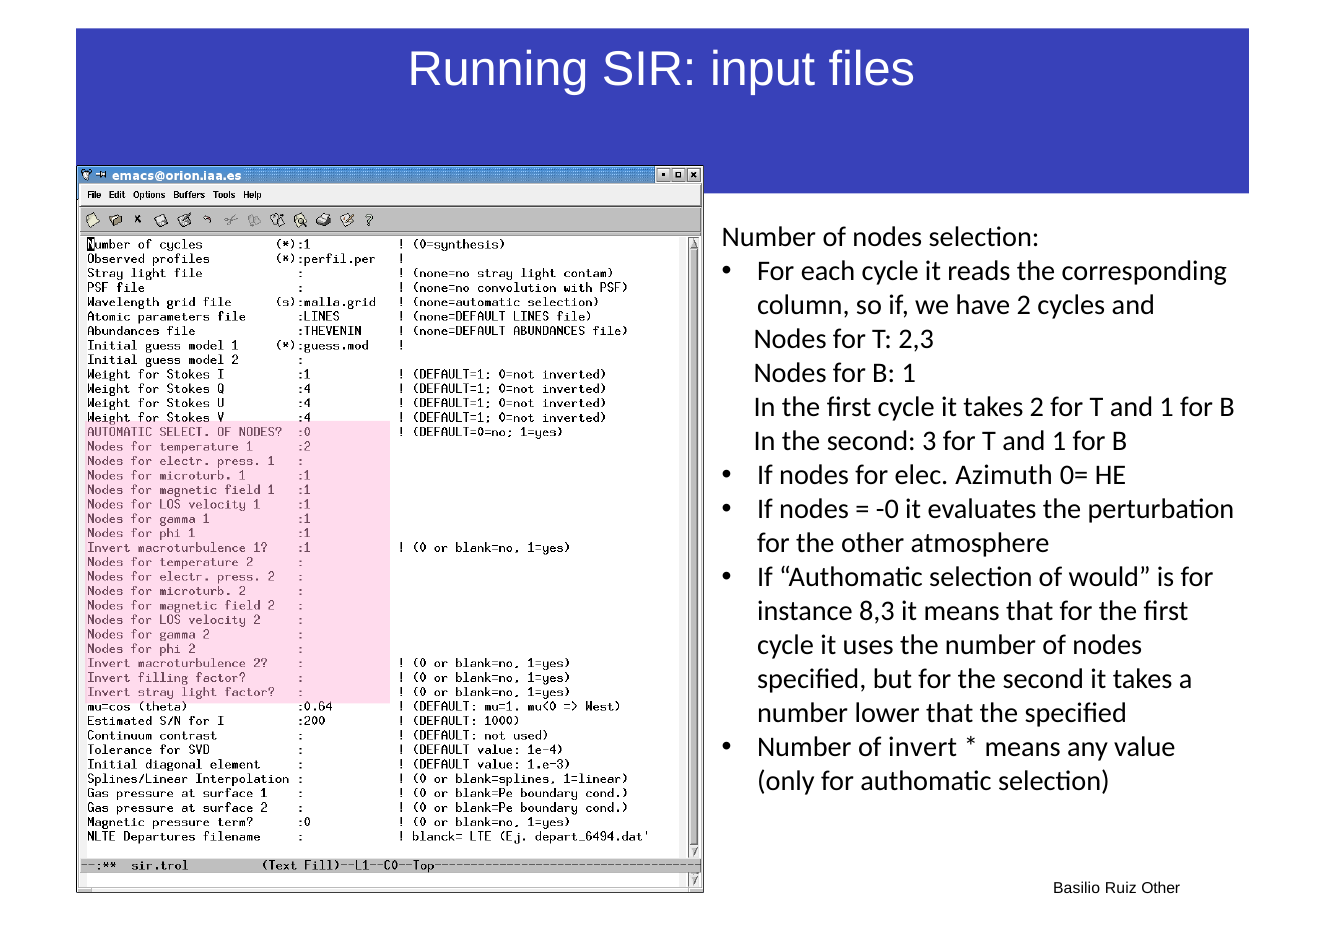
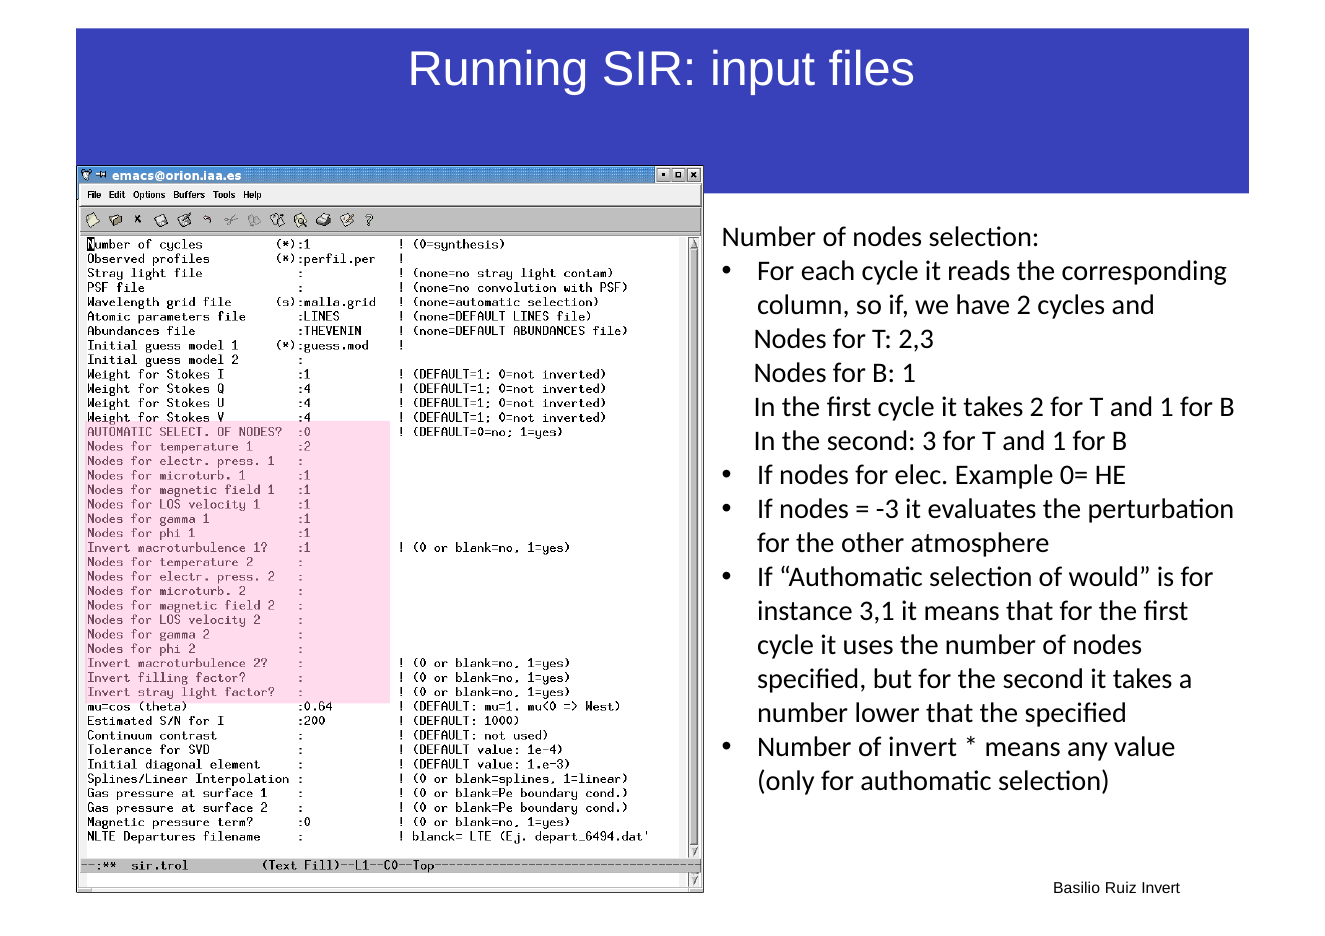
Azimuth: Azimuth -> Example (1004, 476)
-0: -0 -> -3 (887, 510)
8,3: 8,3 -> 3,1 (877, 612)
Ruiz Other: Other -> Invert (1161, 888)
